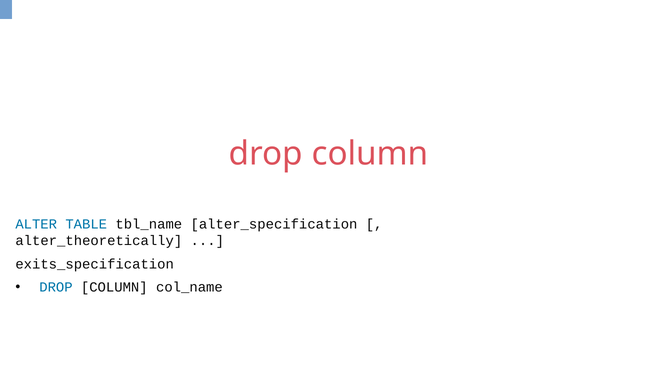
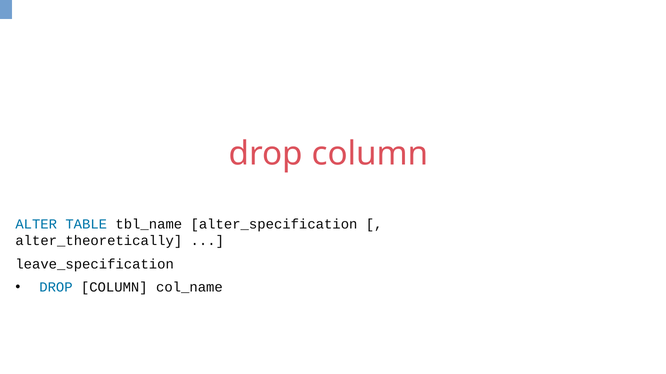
exits_specification: exits_specification -> leave_specification (95, 265)
